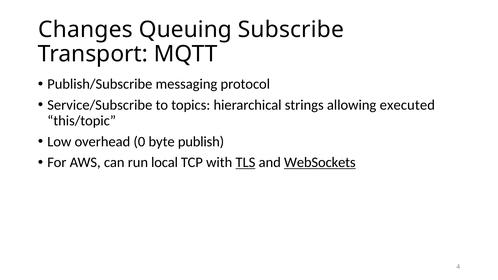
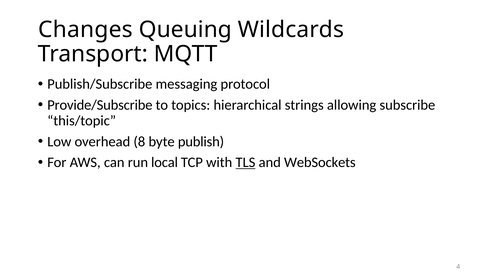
Subscribe: Subscribe -> Wildcards (291, 30)
Service/Subscribe: Service/Subscribe -> Provide/Subscribe (100, 105)
executed: executed -> subscribe (407, 105)
0: 0 -> 8 (139, 142)
WebSockets underline: present -> none (320, 163)
